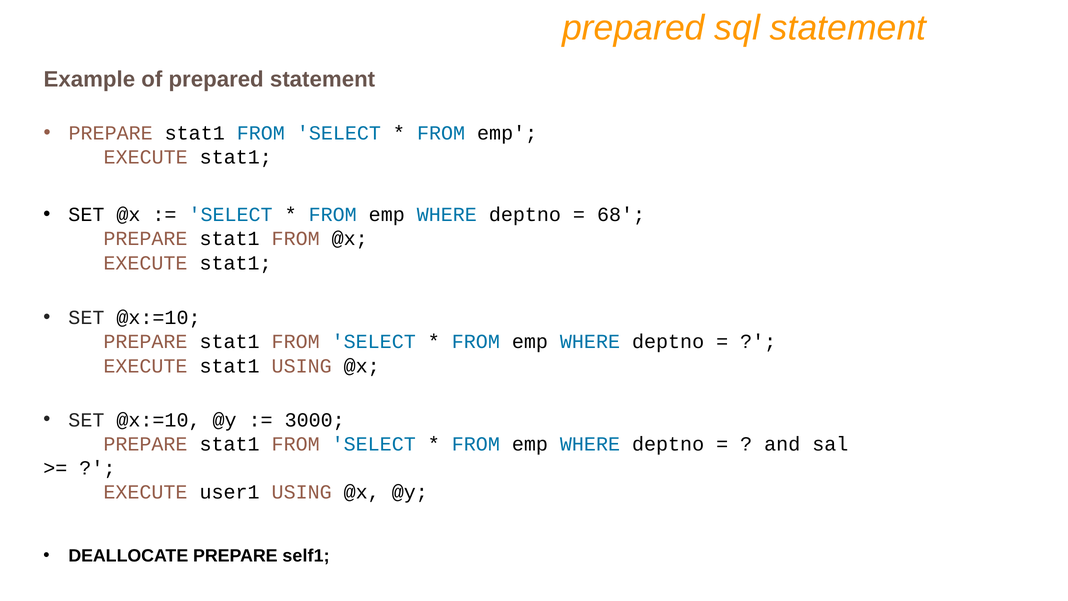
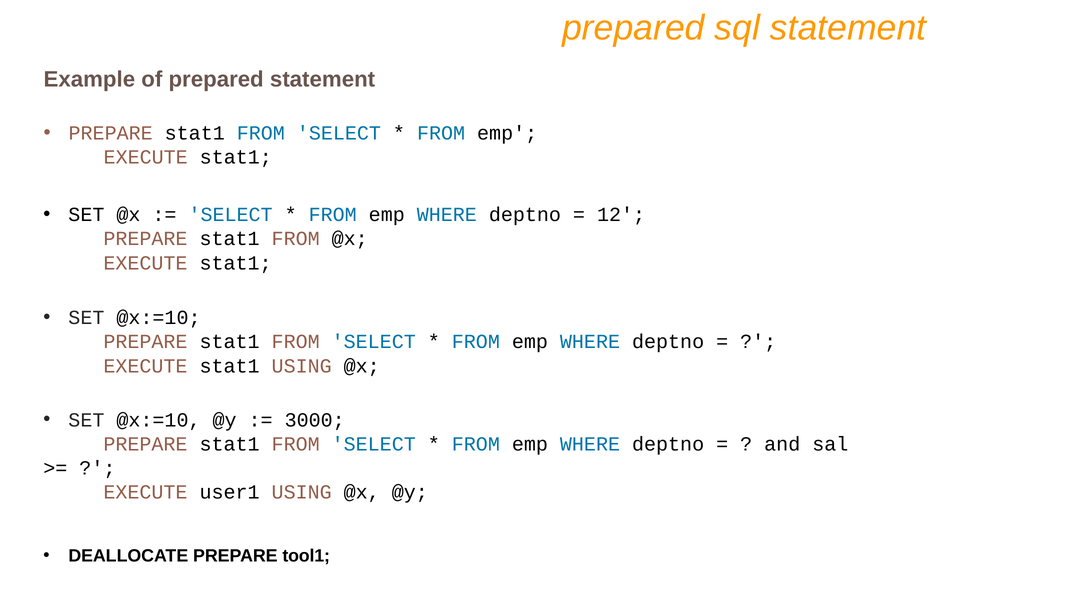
68: 68 -> 12 (621, 215)
self1: self1 -> tool1 (306, 556)
